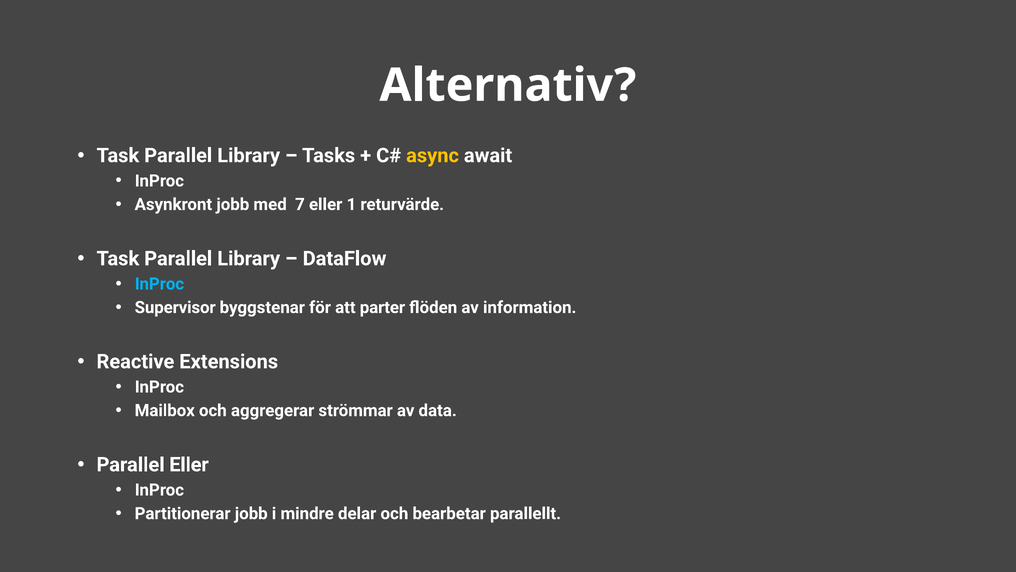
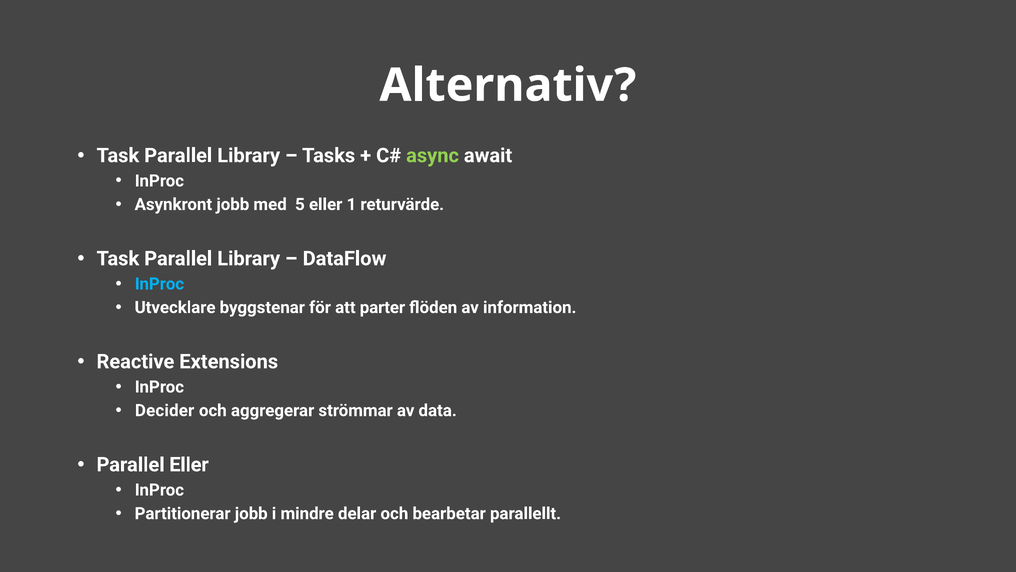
async colour: yellow -> light green (433, 155)
7: 7 -> 5 (300, 204)
Supervisor: Supervisor -> Utvecklare (175, 307)
Mailbox: Mailbox -> Decider (165, 410)
